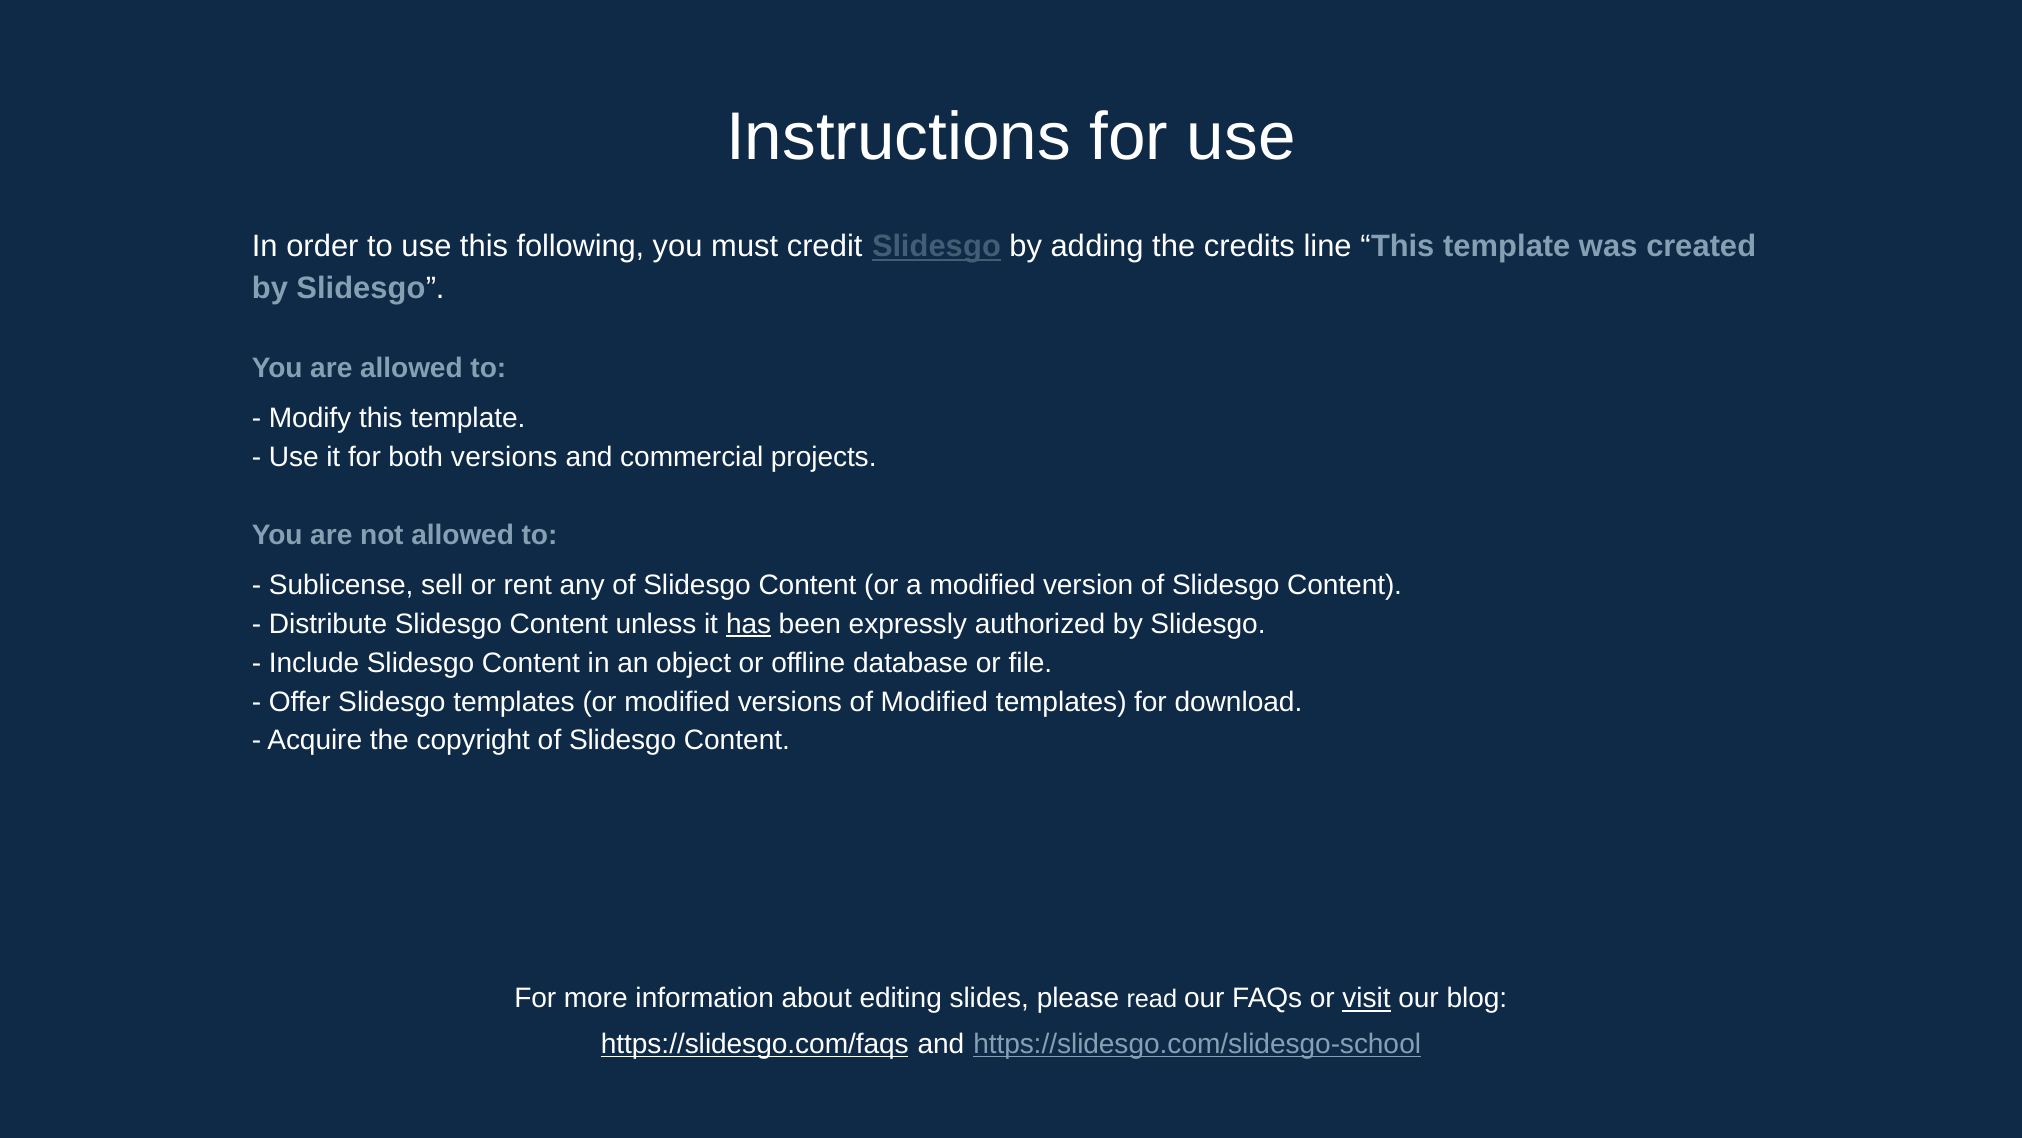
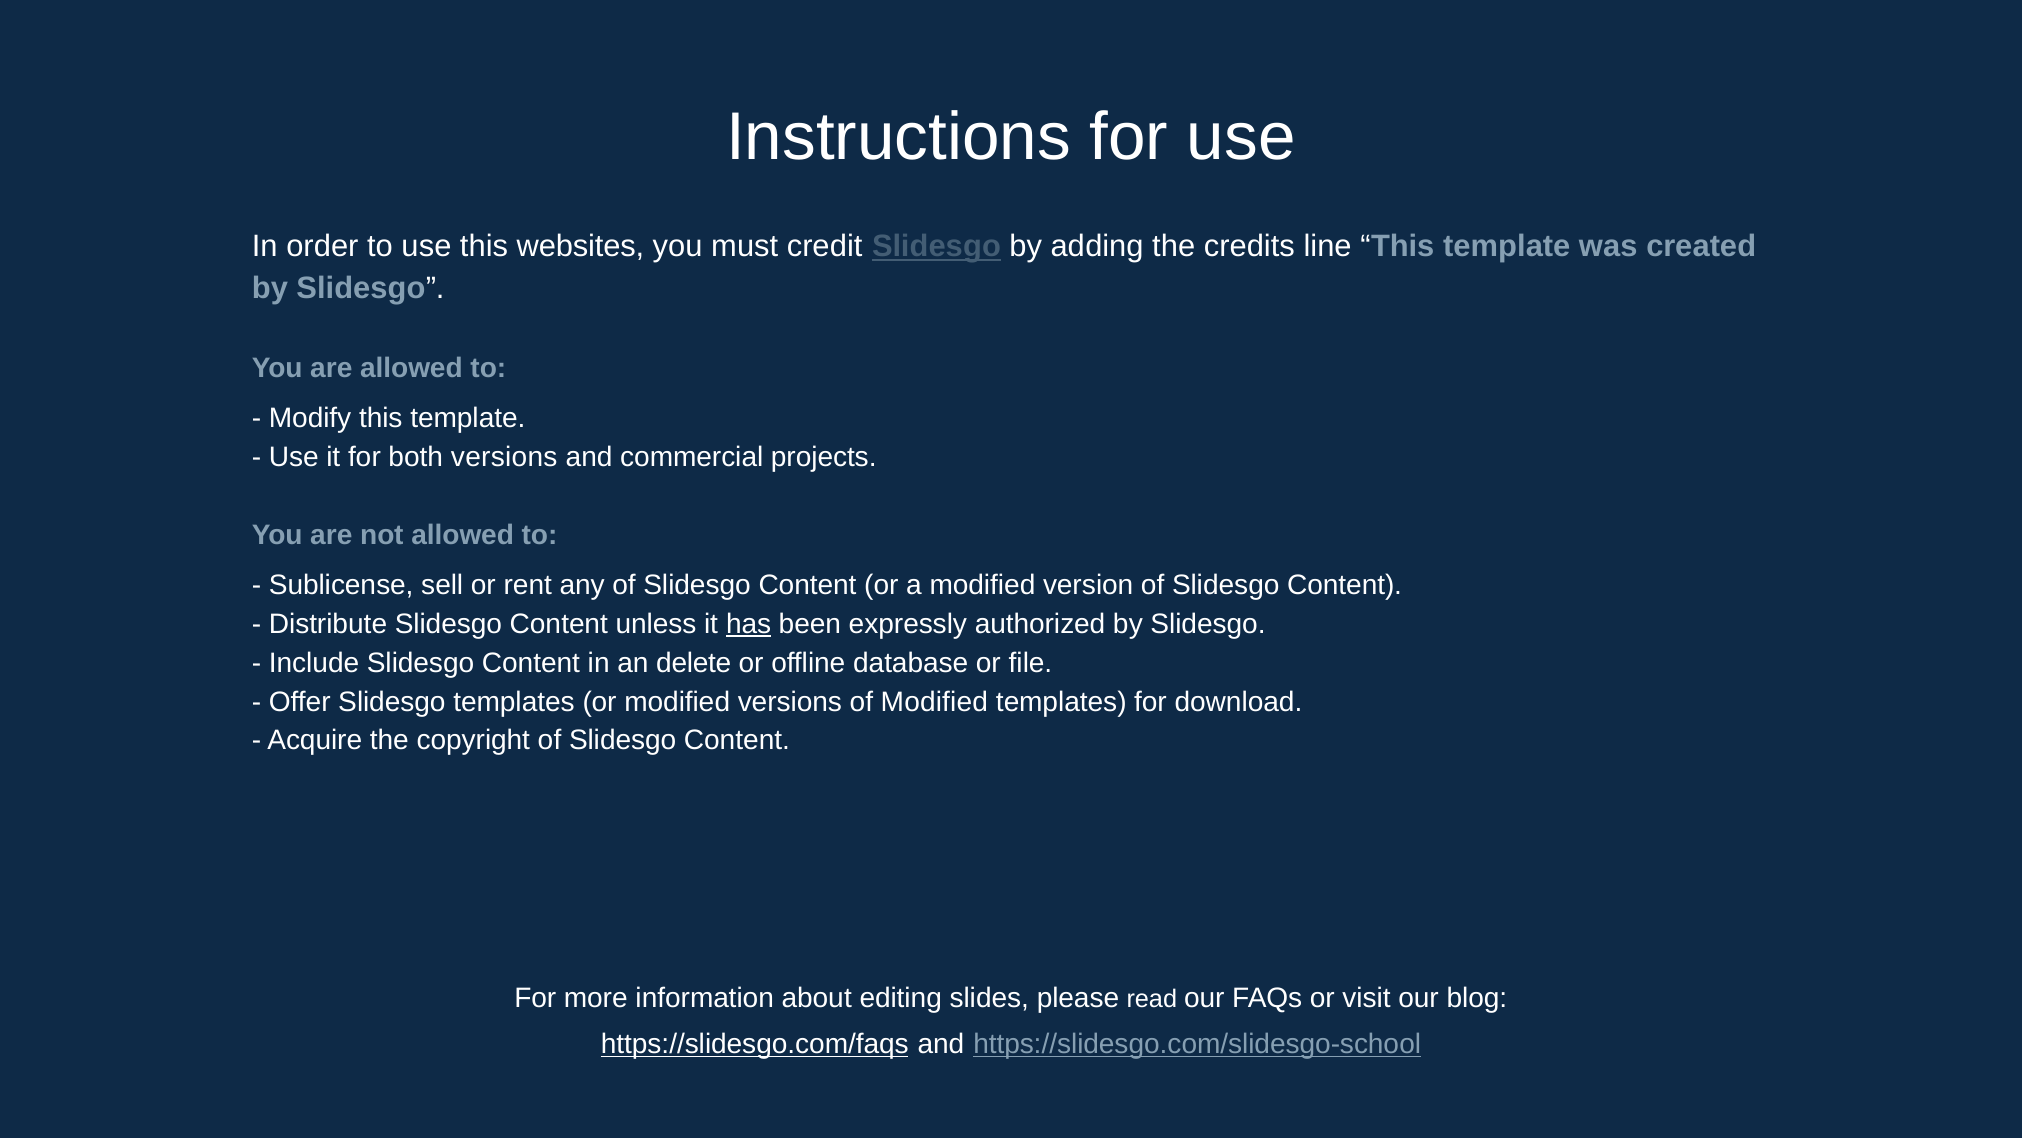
following: following -> websites (580, 246)
object: object -> delete (694, 663)
visit underline: present -> none (1367, 998)
